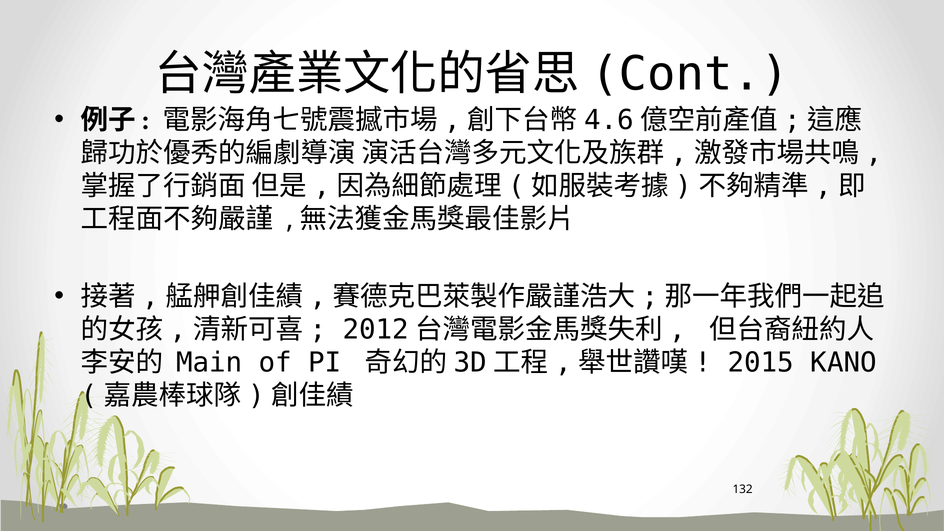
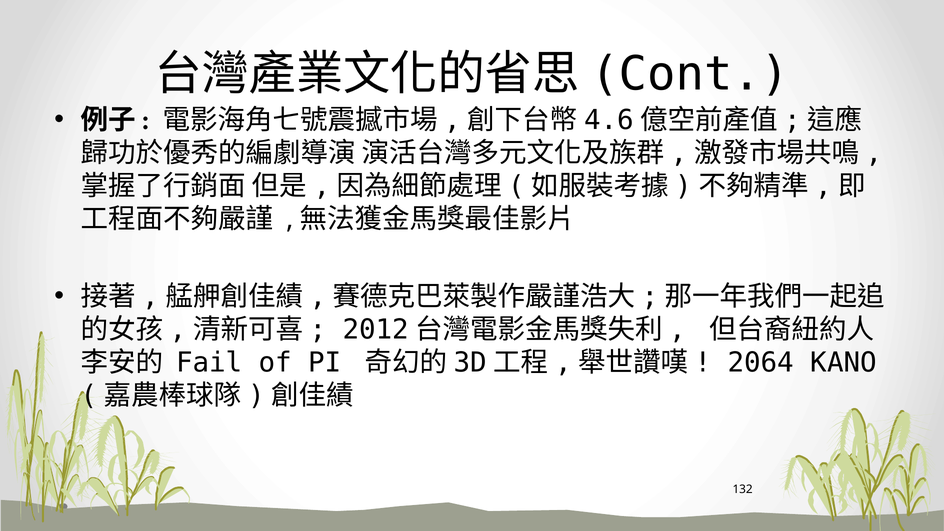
Main: Main -> Fail (209, 363)
2015: 2015 -> 2064 (761, 363)
